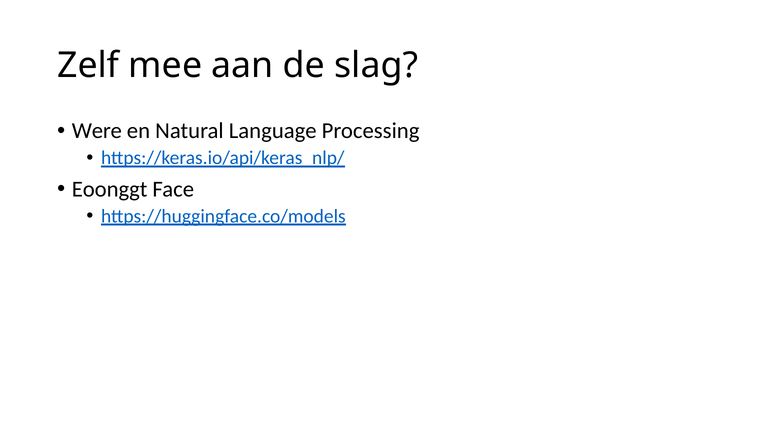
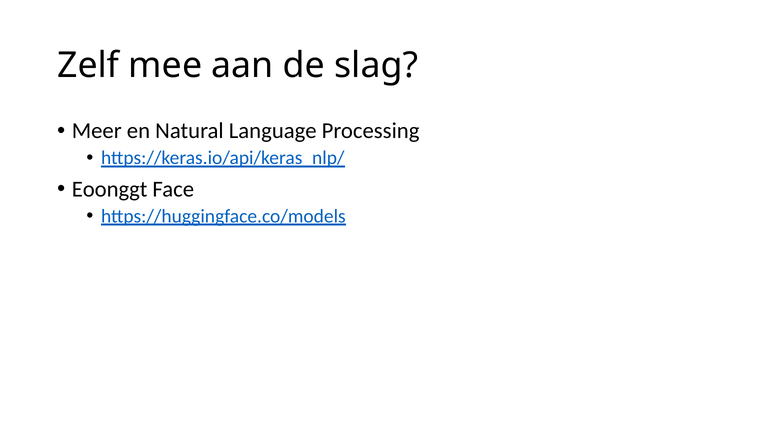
Were: Were -> Meer (97, 131)
